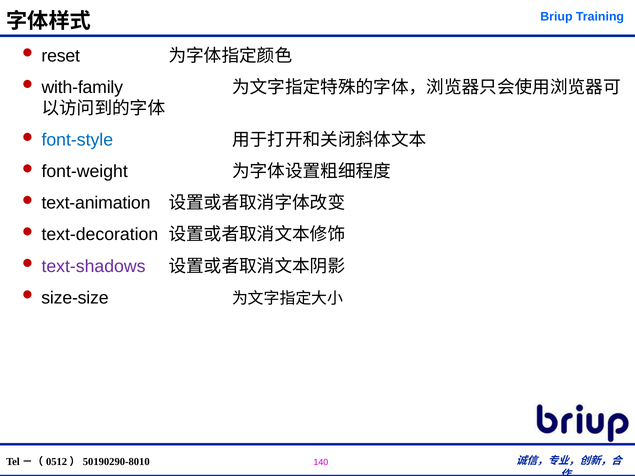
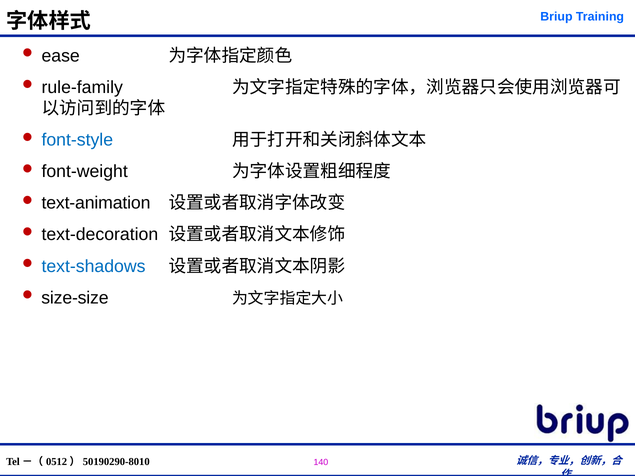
reset: reset -> ease (61, 56)
with-family: with-family -> rule-family (82, 87)
text-shadows colour: purple -> blue (94, 266)
